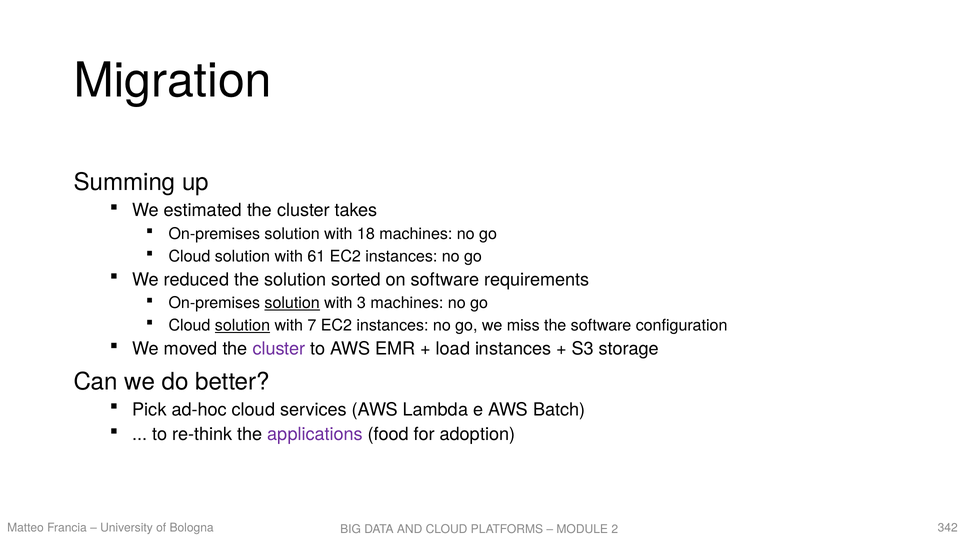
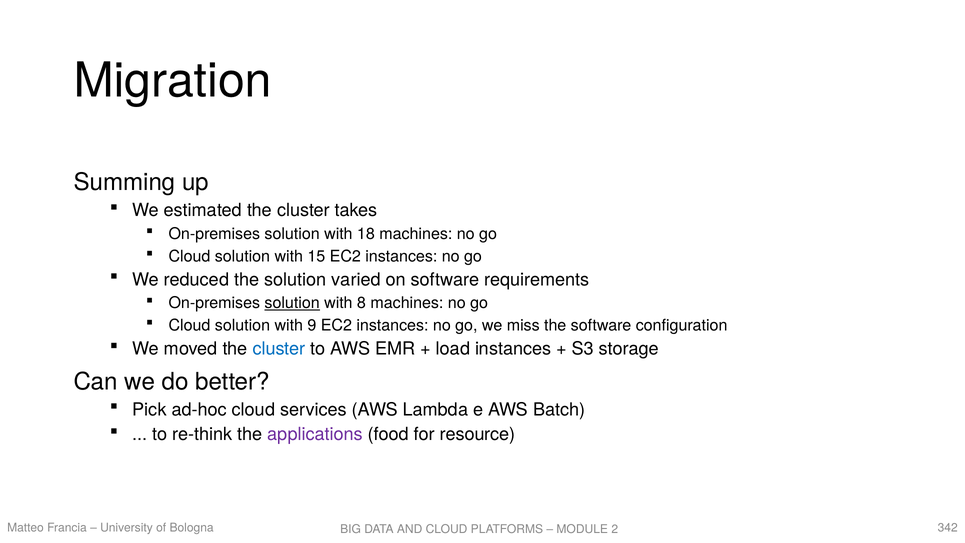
61: 61 -> 15 (316, 256)
sorted: sorted -> varied (356, 280)
3: 3 -> 8 (361, 303)
solution underline: present -> none (242, 325)
7: 7 -> 9 (312, 325)
cluster colour: purple -> blue (279, 349)
adoption: adoption -> resource (478, 434)
